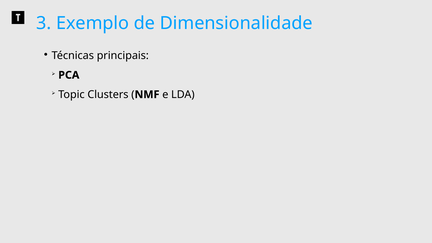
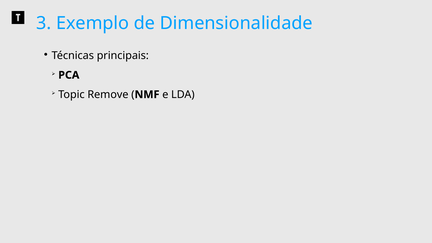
Clusters: Clusters -> Remove (108, 95)
